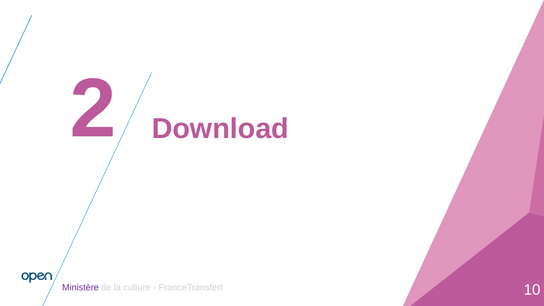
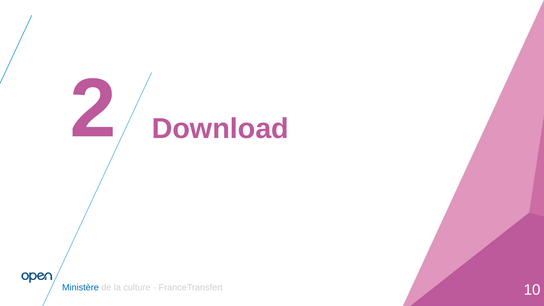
Ministère colour: purple -> blue (80, 287)
